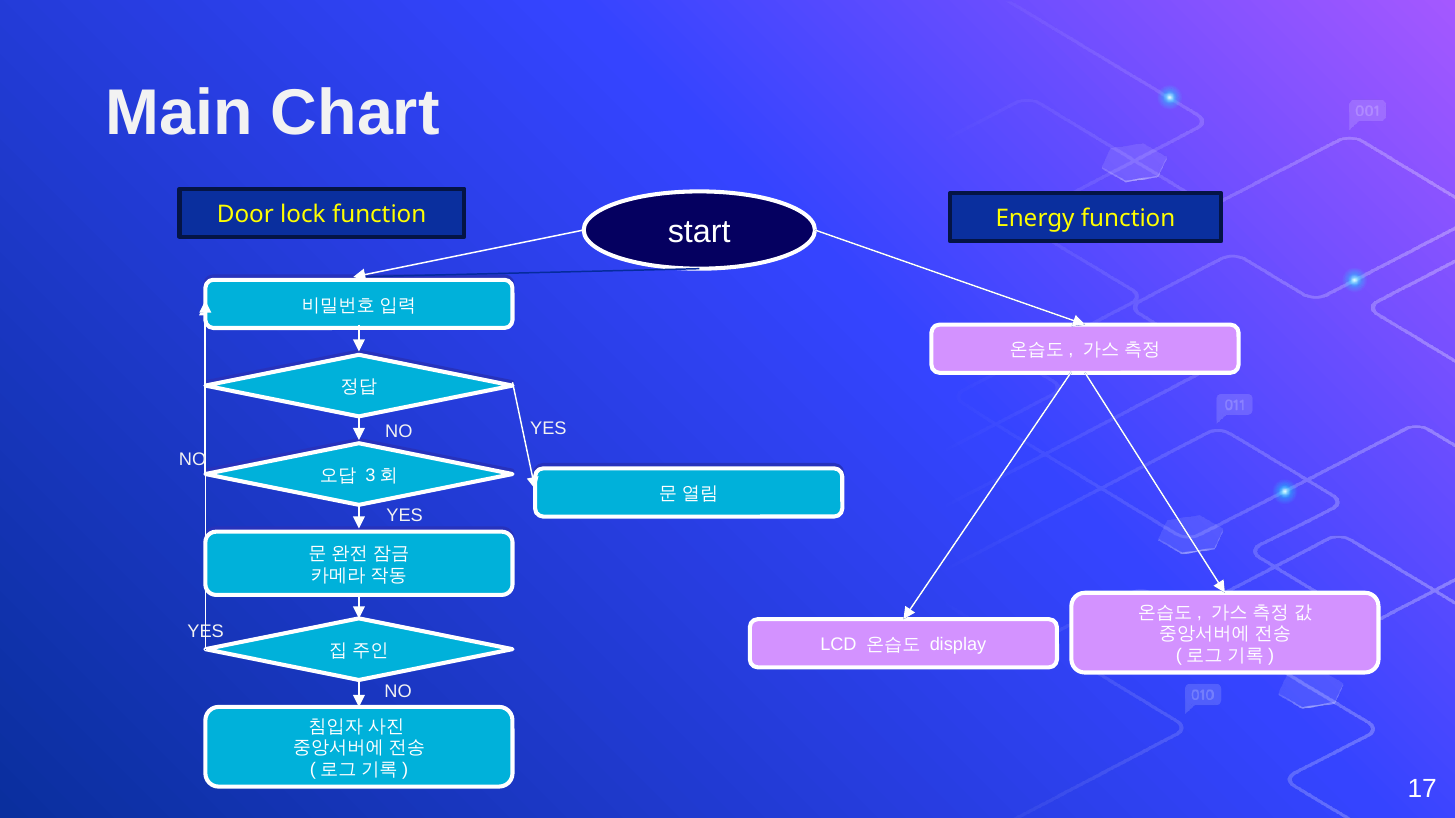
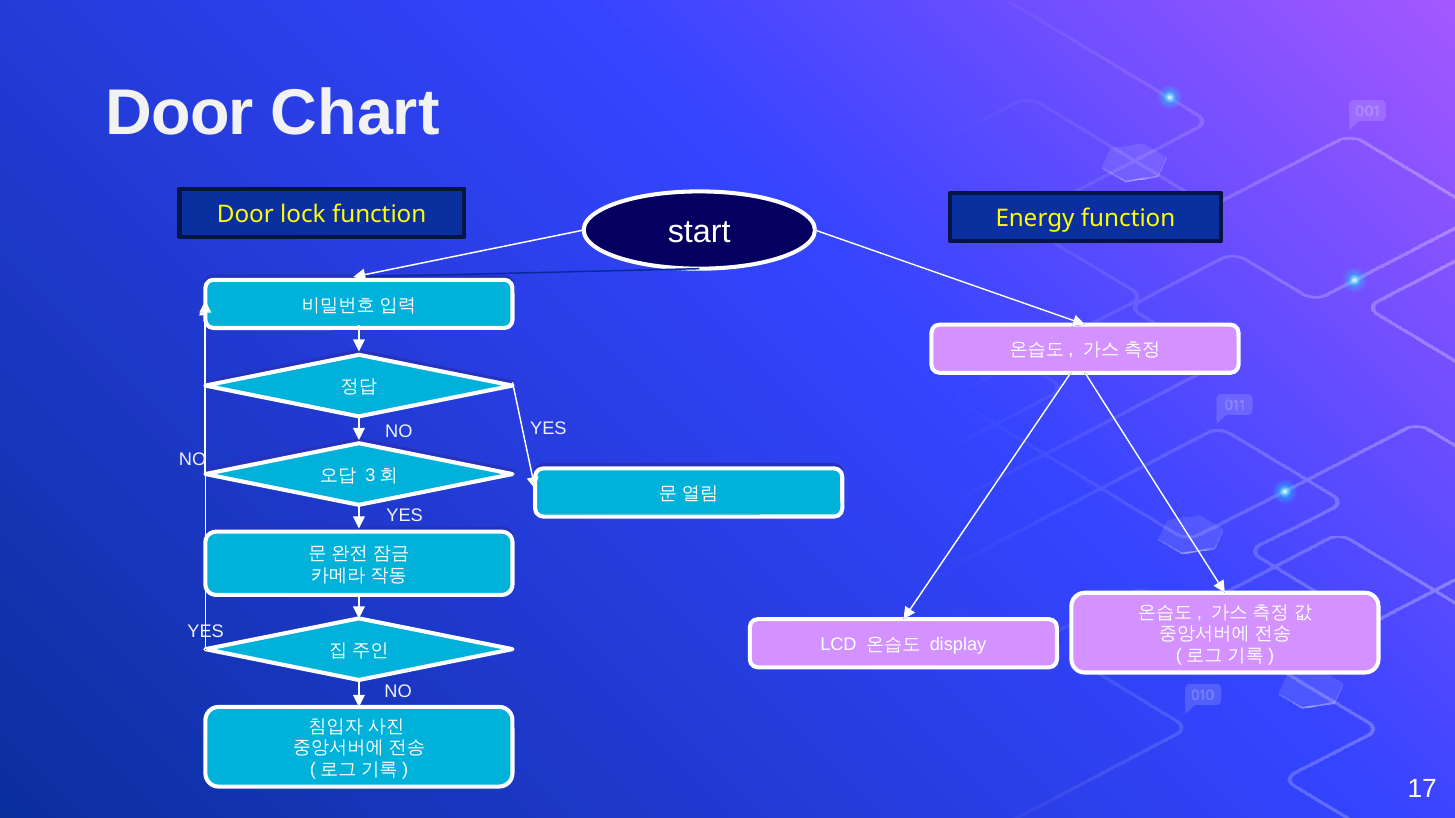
Main: Main -> Door (180, 113)
